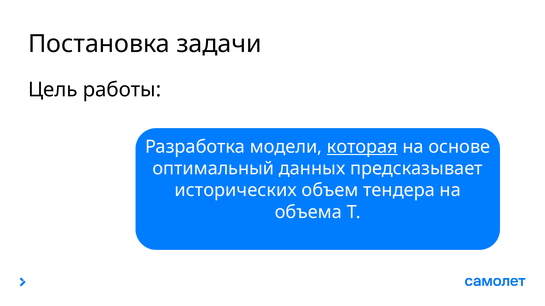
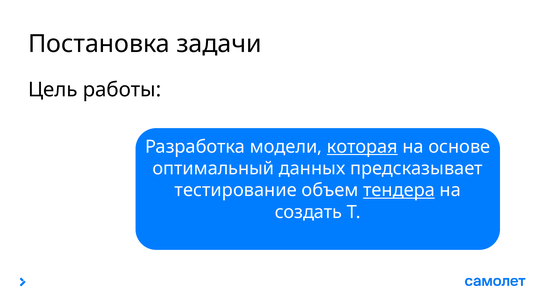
исторических: исторических -> тестирование (236, 191)
тендера underline: none -> present (399, 191)
объема: объема -> создать (308, 212)
